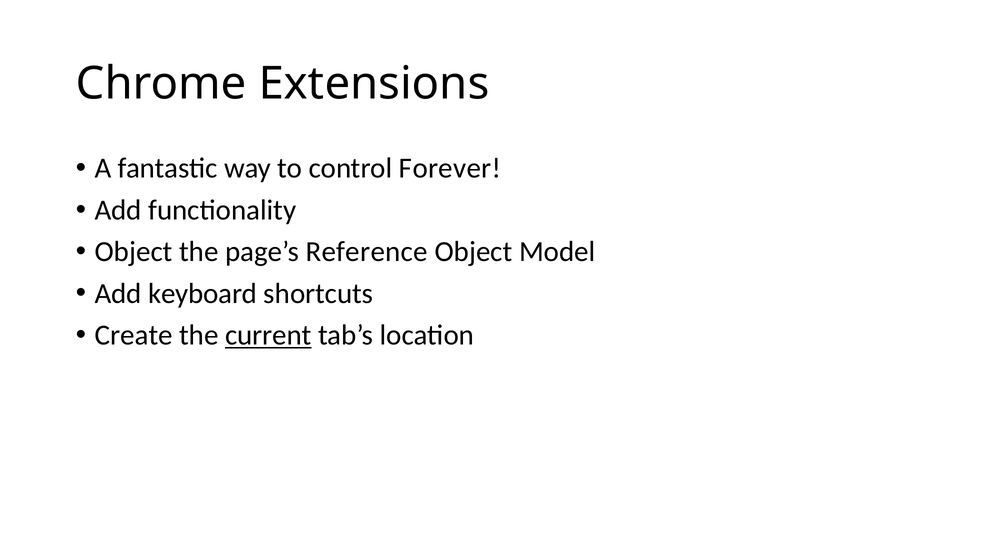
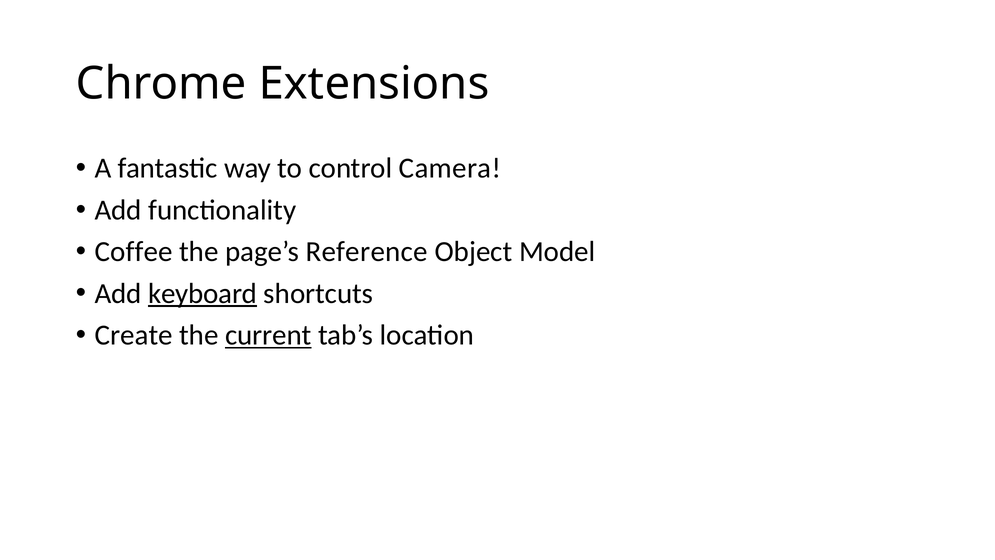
Forever: Forever -> Camera (450, 168)
Object: Object -> Coffee (134, 252)
keyboard underline: none -> present (203, 293)
